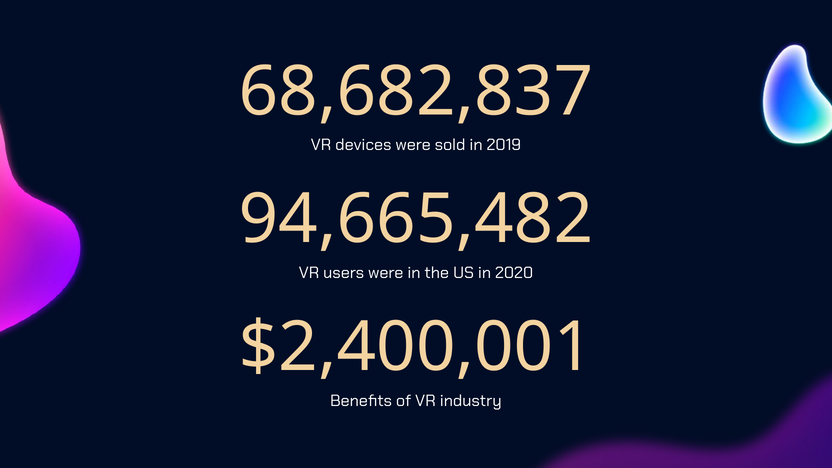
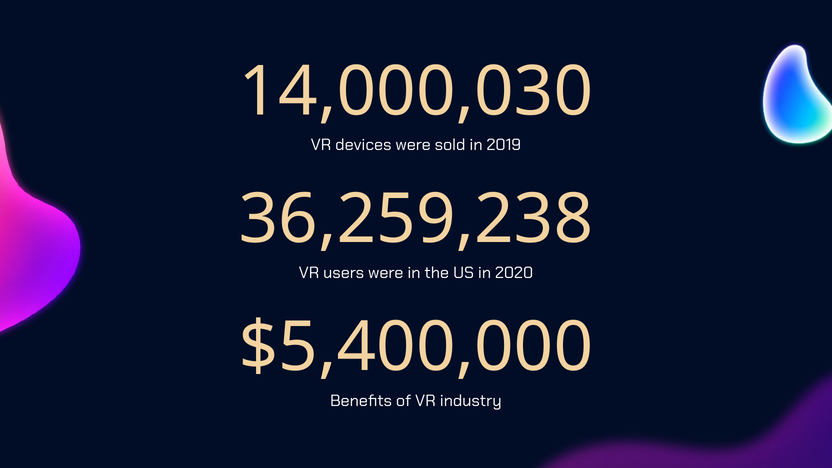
68,682,837: 68,682,837 -> 14,000,030 (416, 92)
94,665,482: 94,665,482 -> 36,259,238 (416, 220)
$2,400,001: $2,400,001 -> $5,400,000 (416, 347)
